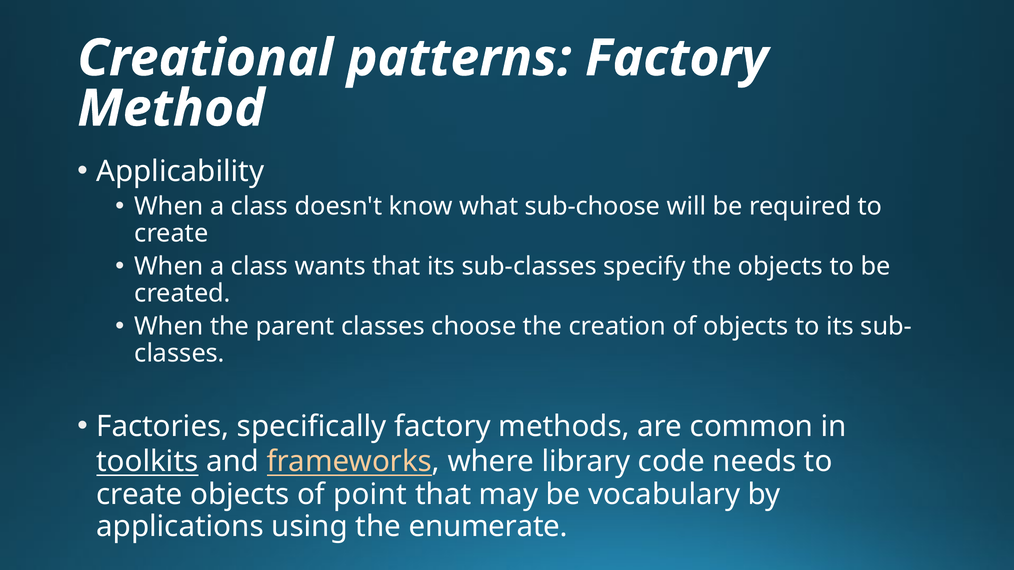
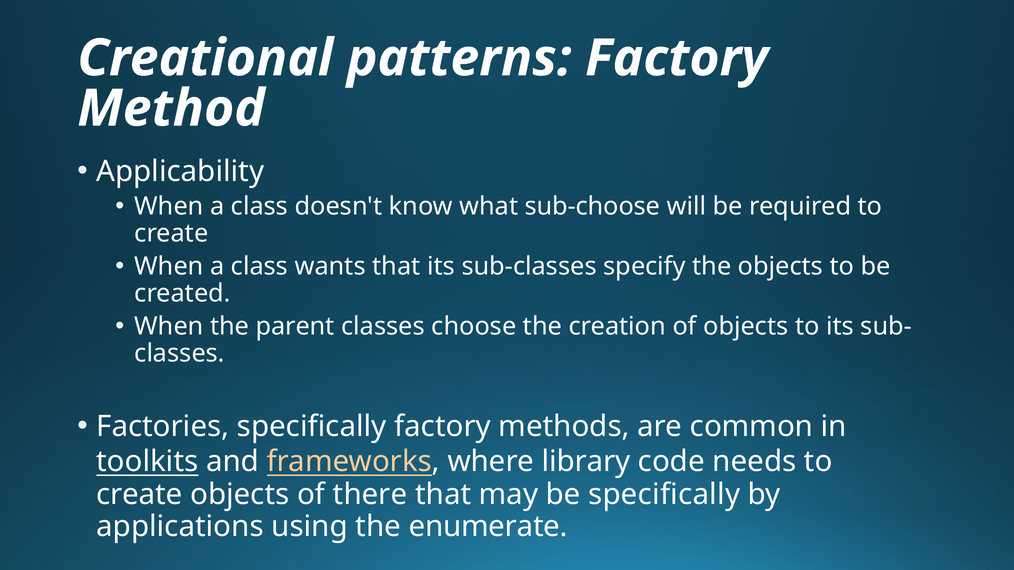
point: point -> there (370, 495)
be vocabulary: vocabulary -> specifically (664, 495)
